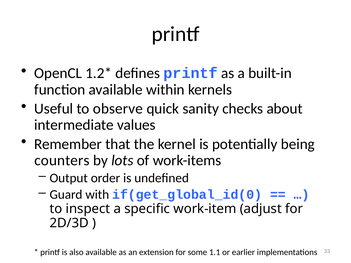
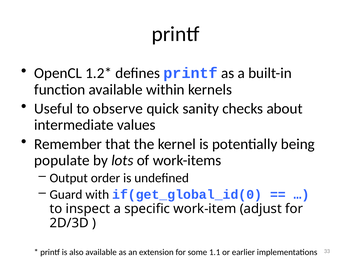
counters: counters -> populate (62, 161)
